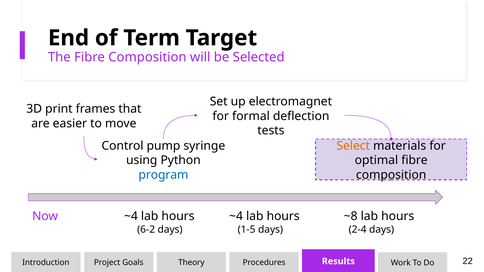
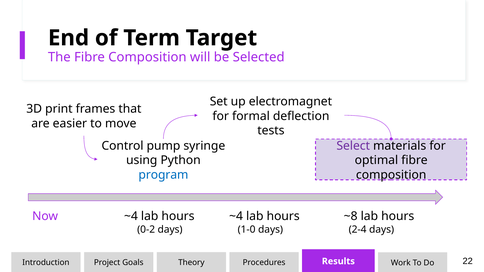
Select colour: orange -> purple (353, 146)
6-2: 6-2 -> 0-2 (146, 230)
1-5: 1-5 -> 1-0 (247, 230)
